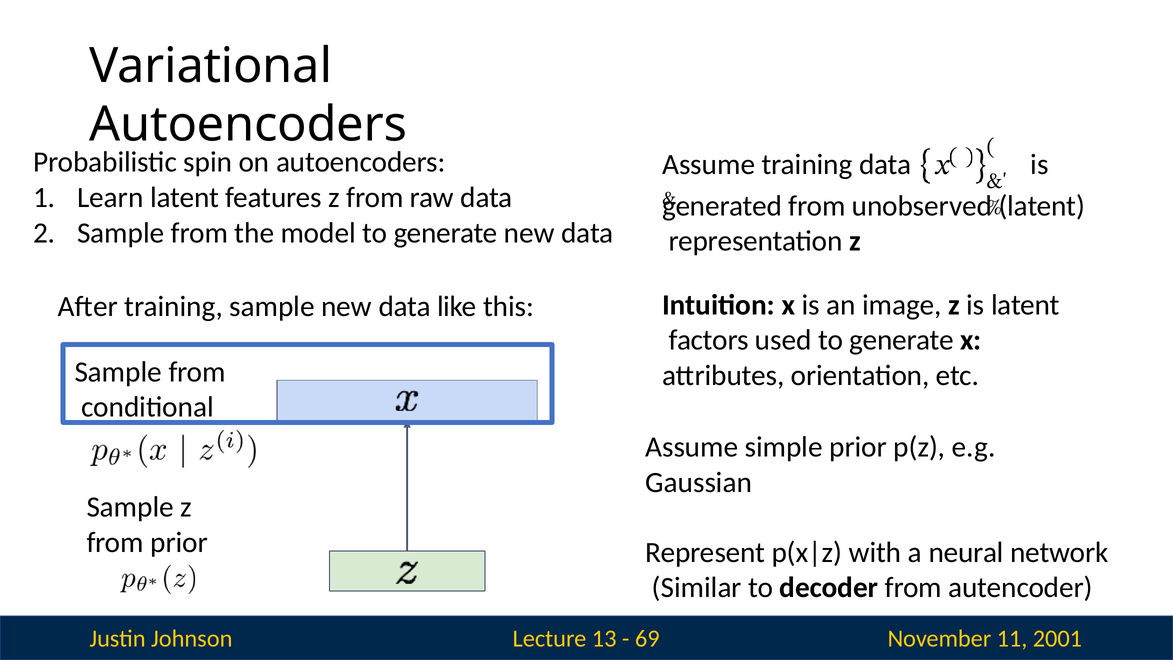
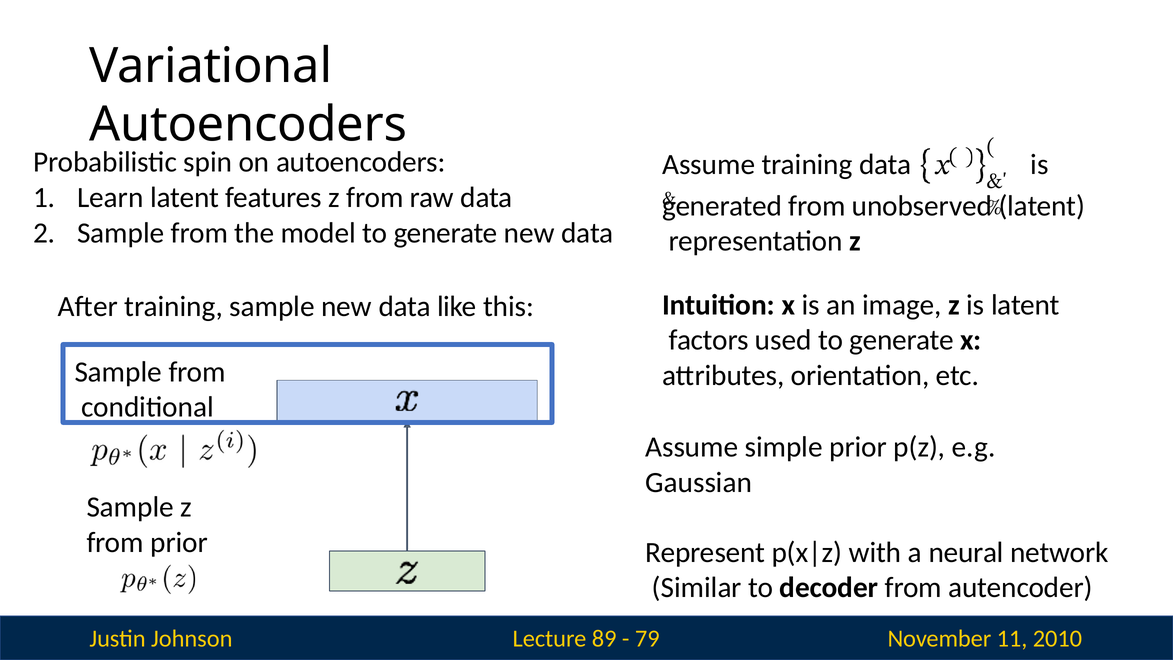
13: 13 -> 89 (604, 639)
69: 69 -> 79 (647, 639)
2001: 2001 -> 2010 (1057, 638)
